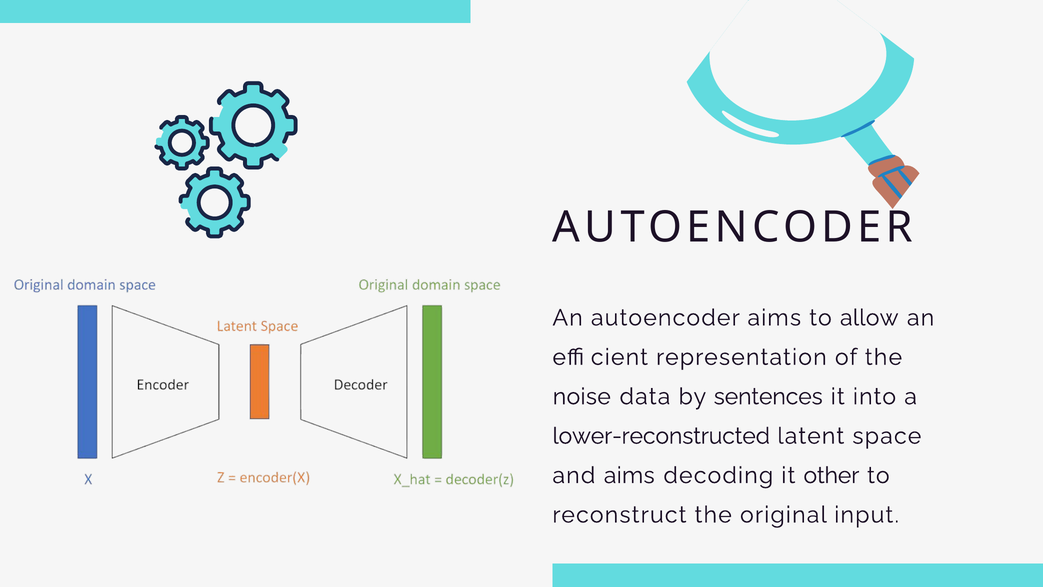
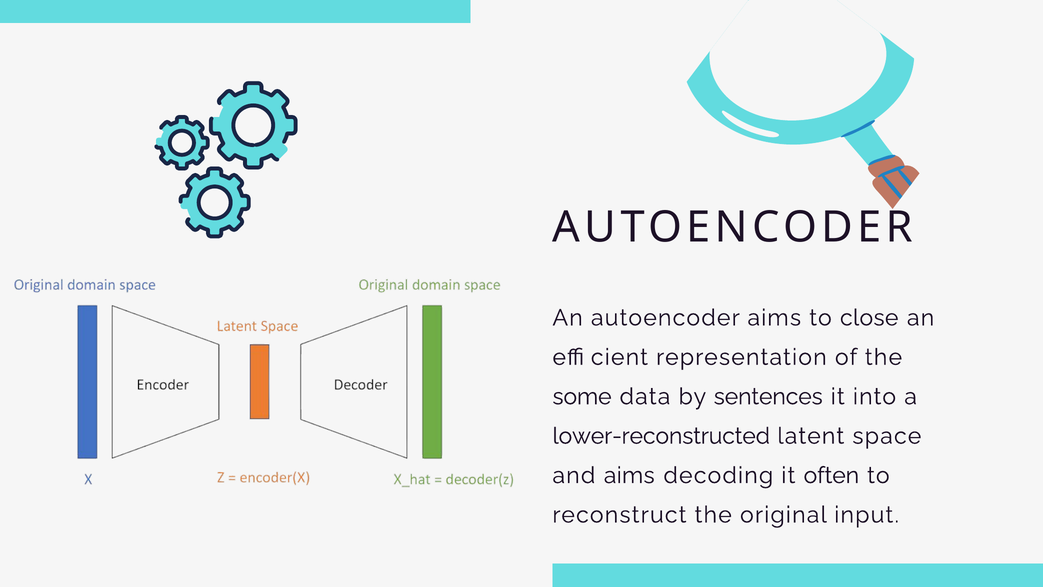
allow: allow -> close (869, 318)
noise: noise -> some (582, 396)
other: other -> often (831, 475)
